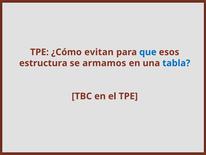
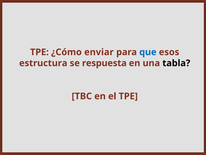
evitan: evitan -> enviar (99, 52)
armamos: armamos -> respuesta (104, 63)
tabla colour: blue -> black (176, 63)
